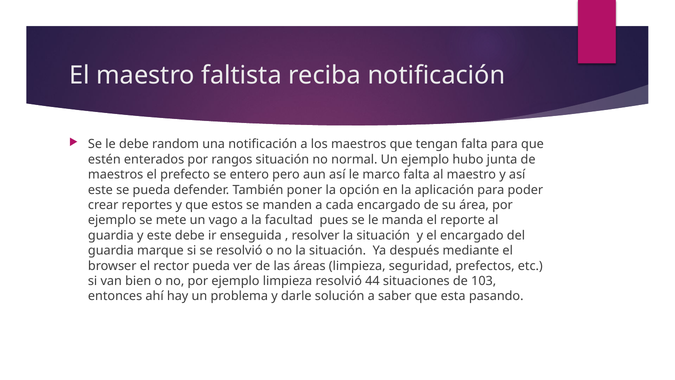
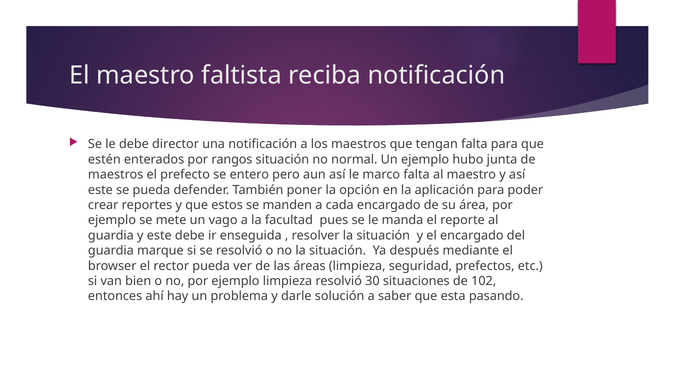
random: random -> director (176, 144)
44: 44 -> 30 (372, 281)
103: 103 -> 102 (484, 281)
